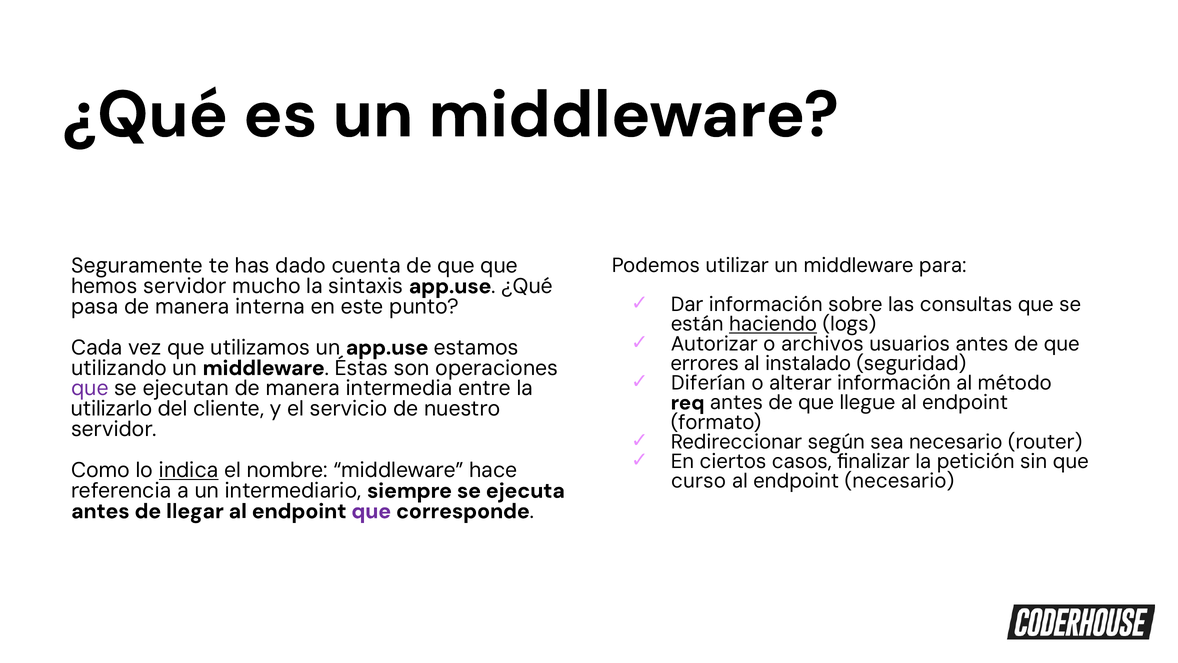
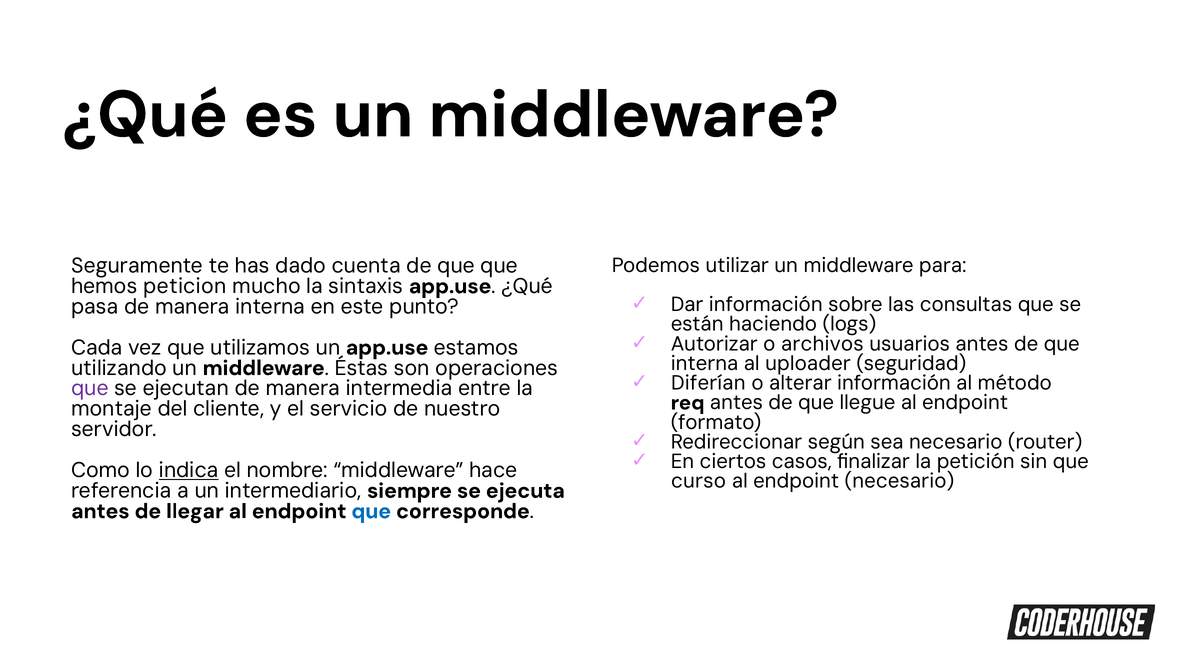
hemos servidor: servidor -> peticion (185, 286)
haciendo underline: present -> none (773, 324)
errores: errores -> interna (705, 363)
instalado: instalado -> uploader (808, 363)
utilizarlo: utilizarlo -> montaje (112, 409)
que colour: purple -> blue (371, 511)
